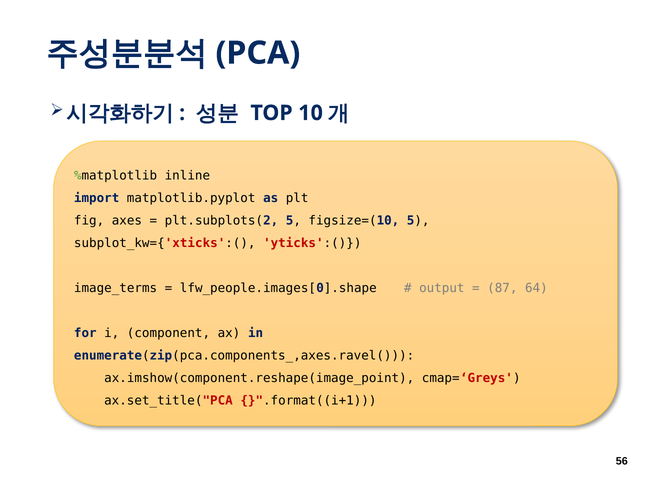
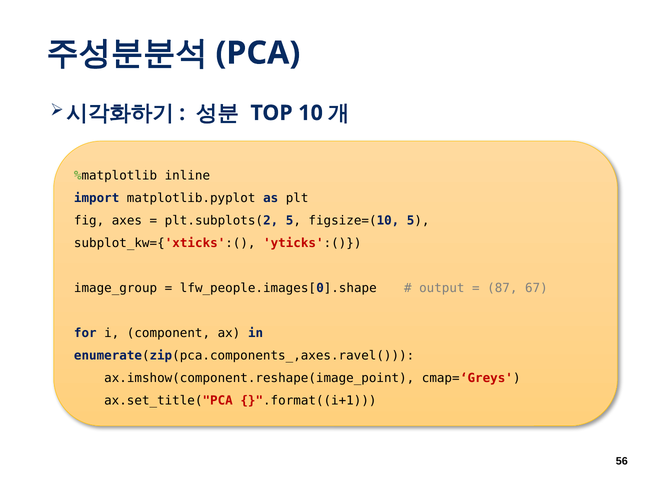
image_terms: image_terms -> image_group (116, 289)
64: 64 -> 67 (536, 289)
